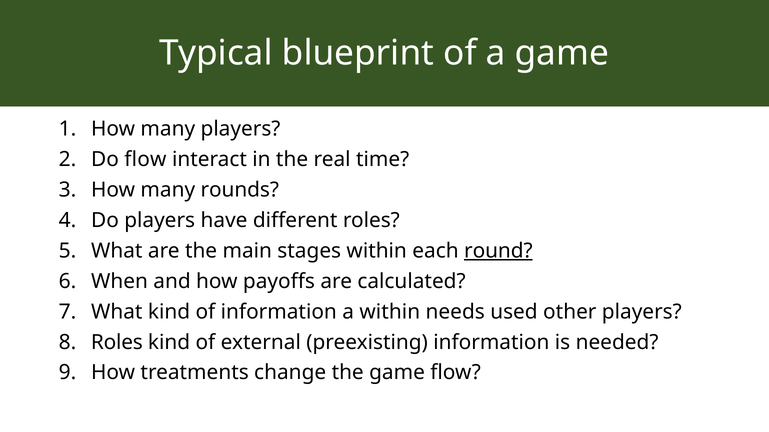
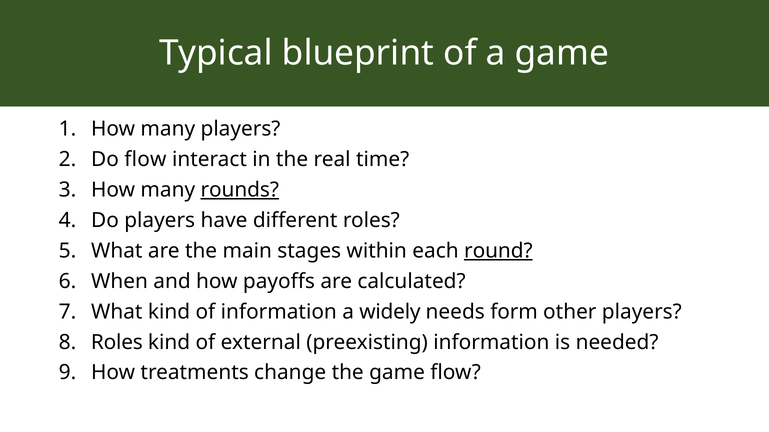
rounds underline: none -> present (240, 190)
a within: within -> widely (390, 312)
used: used -> form (514, 312)
